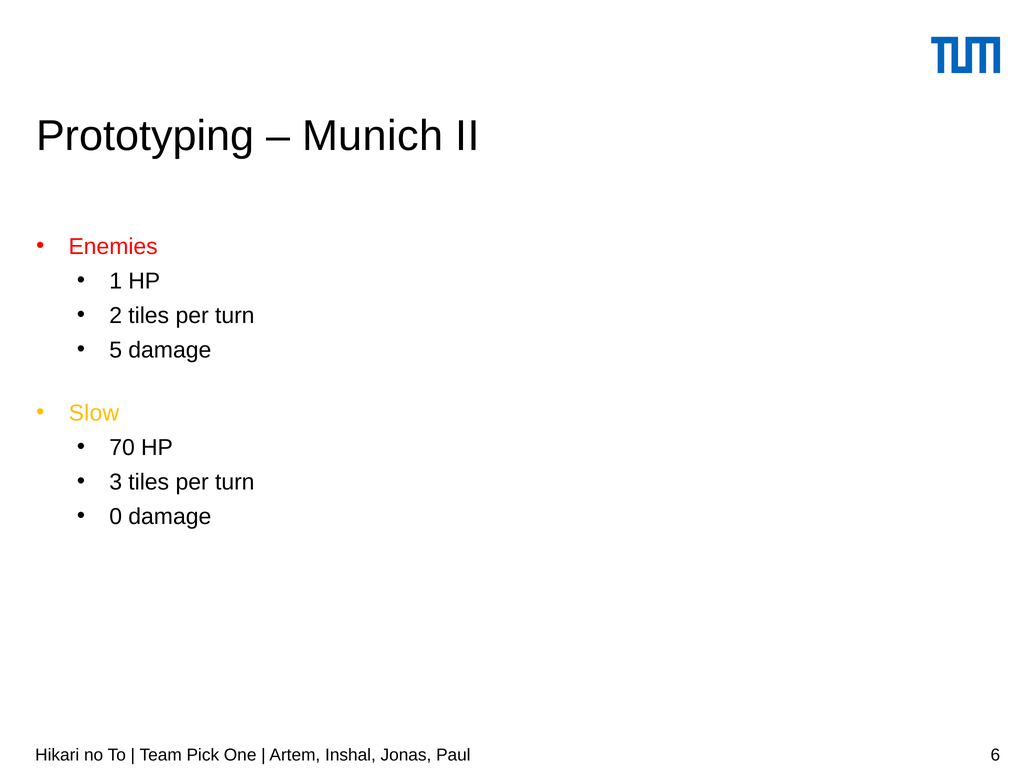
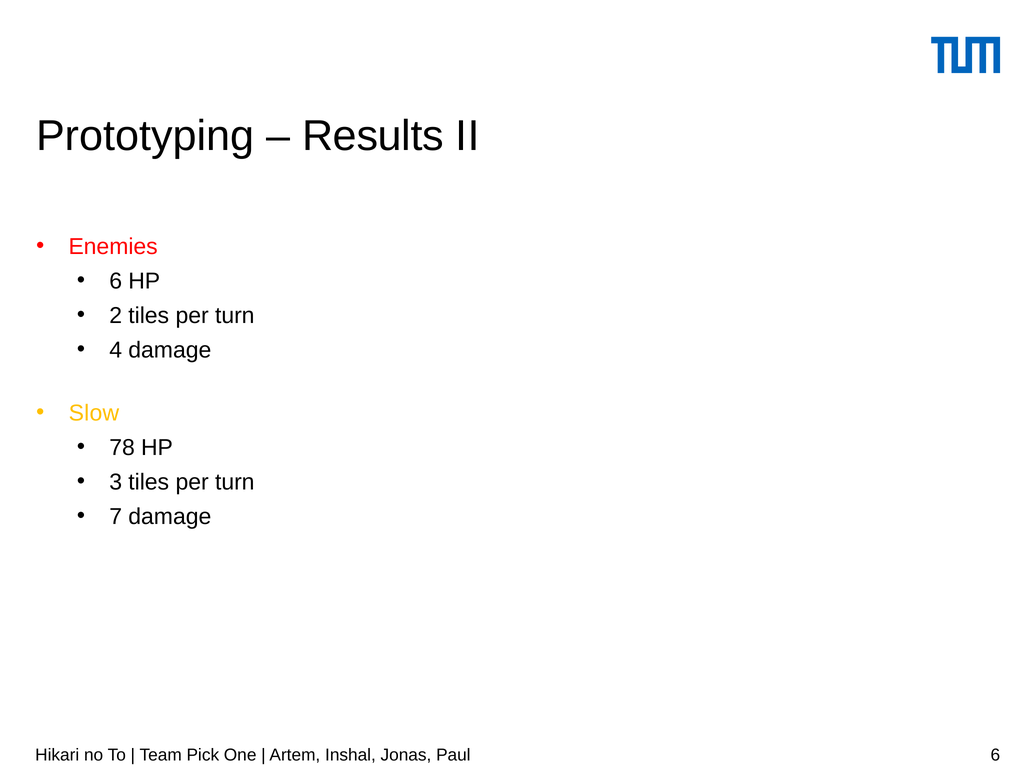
Munich: Munich -> Results (373, 136)
1: 1 -> 6 (116, 281)
5: 5 -> 4 (116, 350)
70: 70 -> 78 (122, 447)
0: 0 -> 7 (116, 516)
